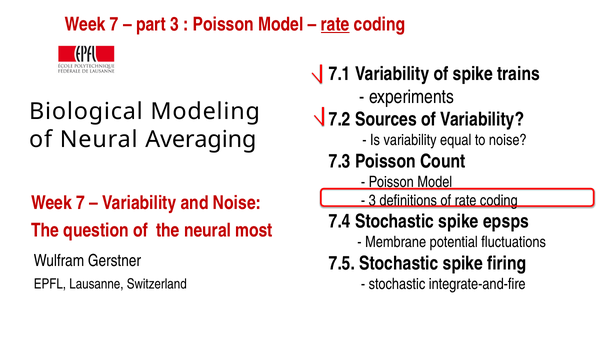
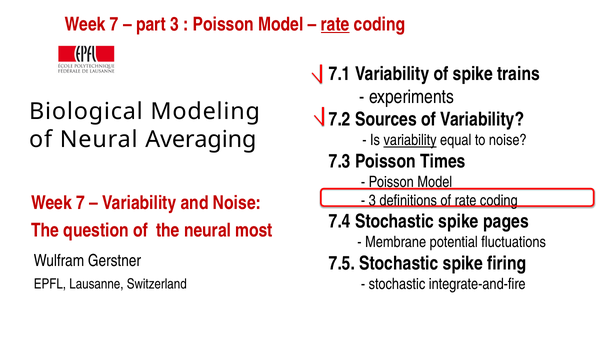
variability underline: none -> present (410, 140)
Count: Count -> Times (443, 161)
epsps: epsps -> pages (506, 222)
